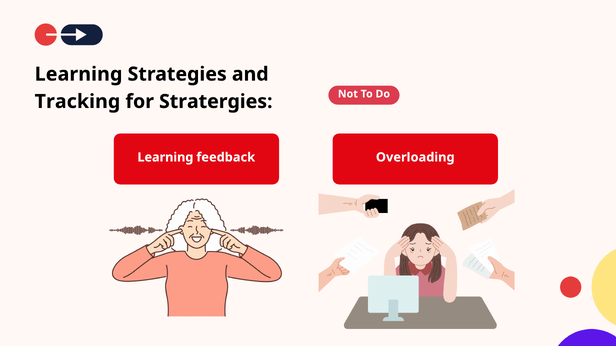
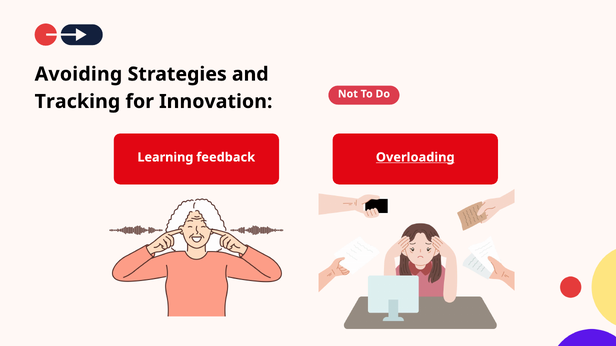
Learning: Learning -> Avoiding (78, 74)
Stratergies: Stratergies -> Innovation (216, 102)
Overloading underline: none -> present (415, 157)
